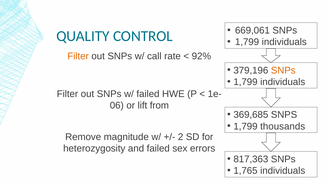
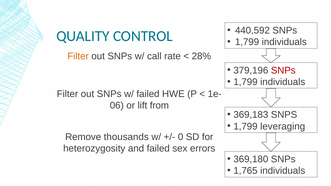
669,061: 669,061 -> 440,592 (252, 30)
92%: 92% -> 28% (201, 56)
SNPs colour: orange -> red (283, 70)
369,685: 369,685 -> 369,183 (251, 115)
thousands: thousands -> leveraging (283, 126)
magnitude: magnitude -> thousands (126, 137)
2: 2 -> 0 (181, 137)
817,363: 817,363 -> 369,180 (251, 159)
